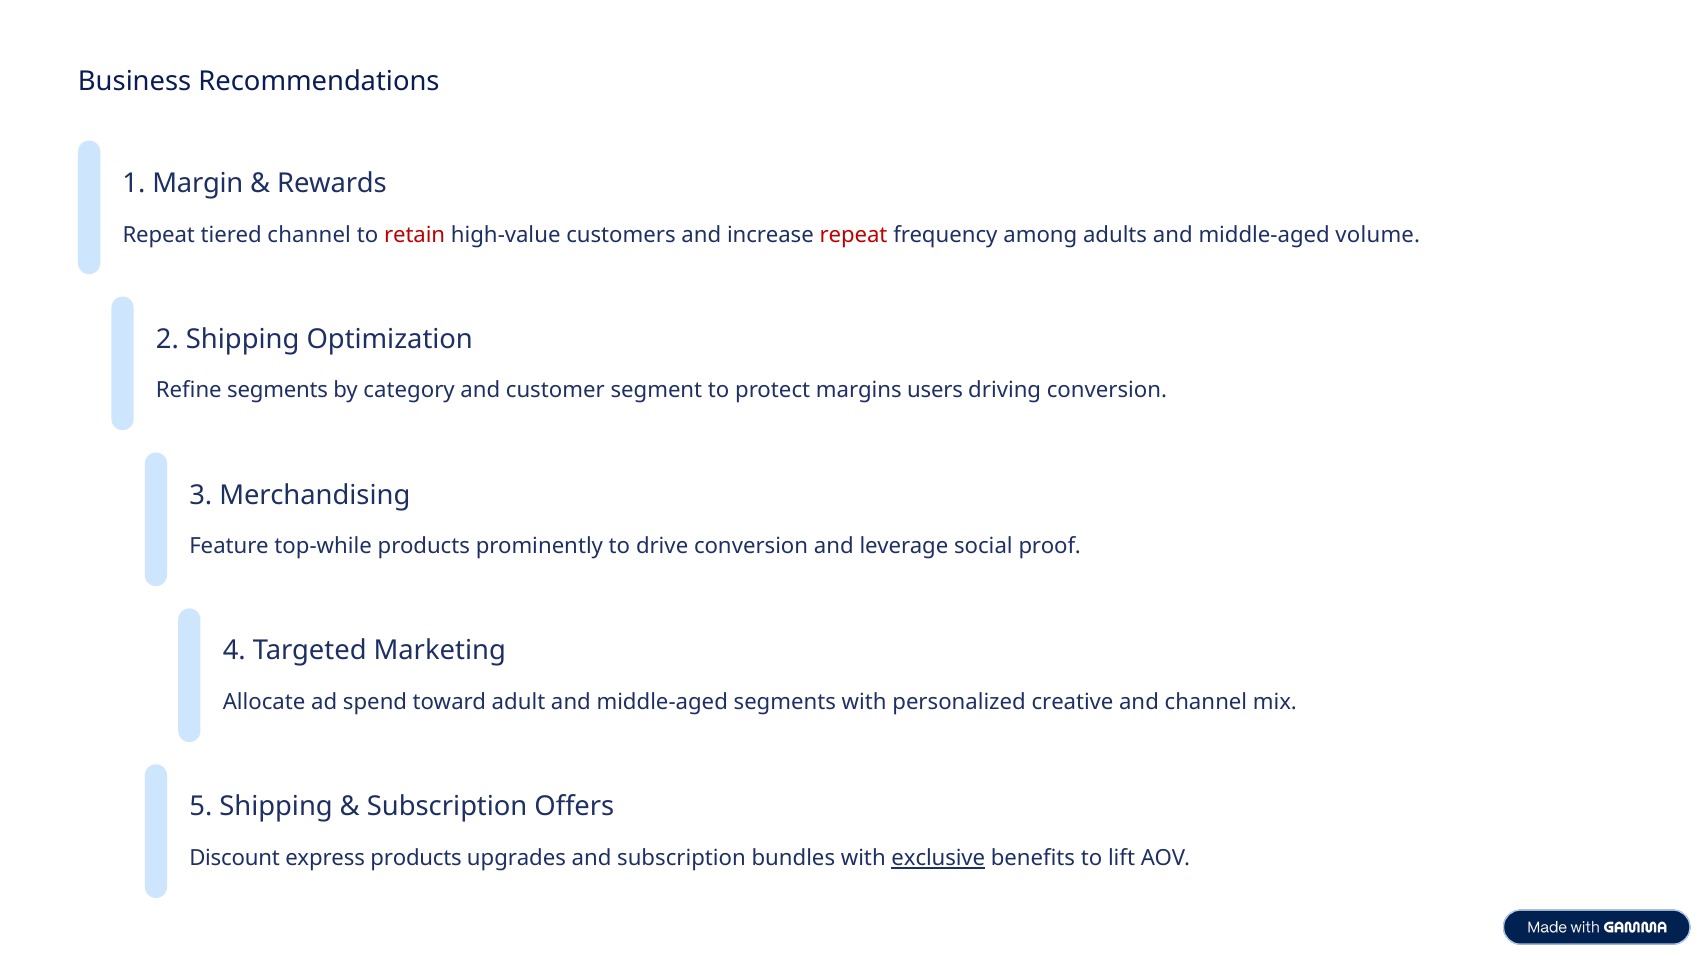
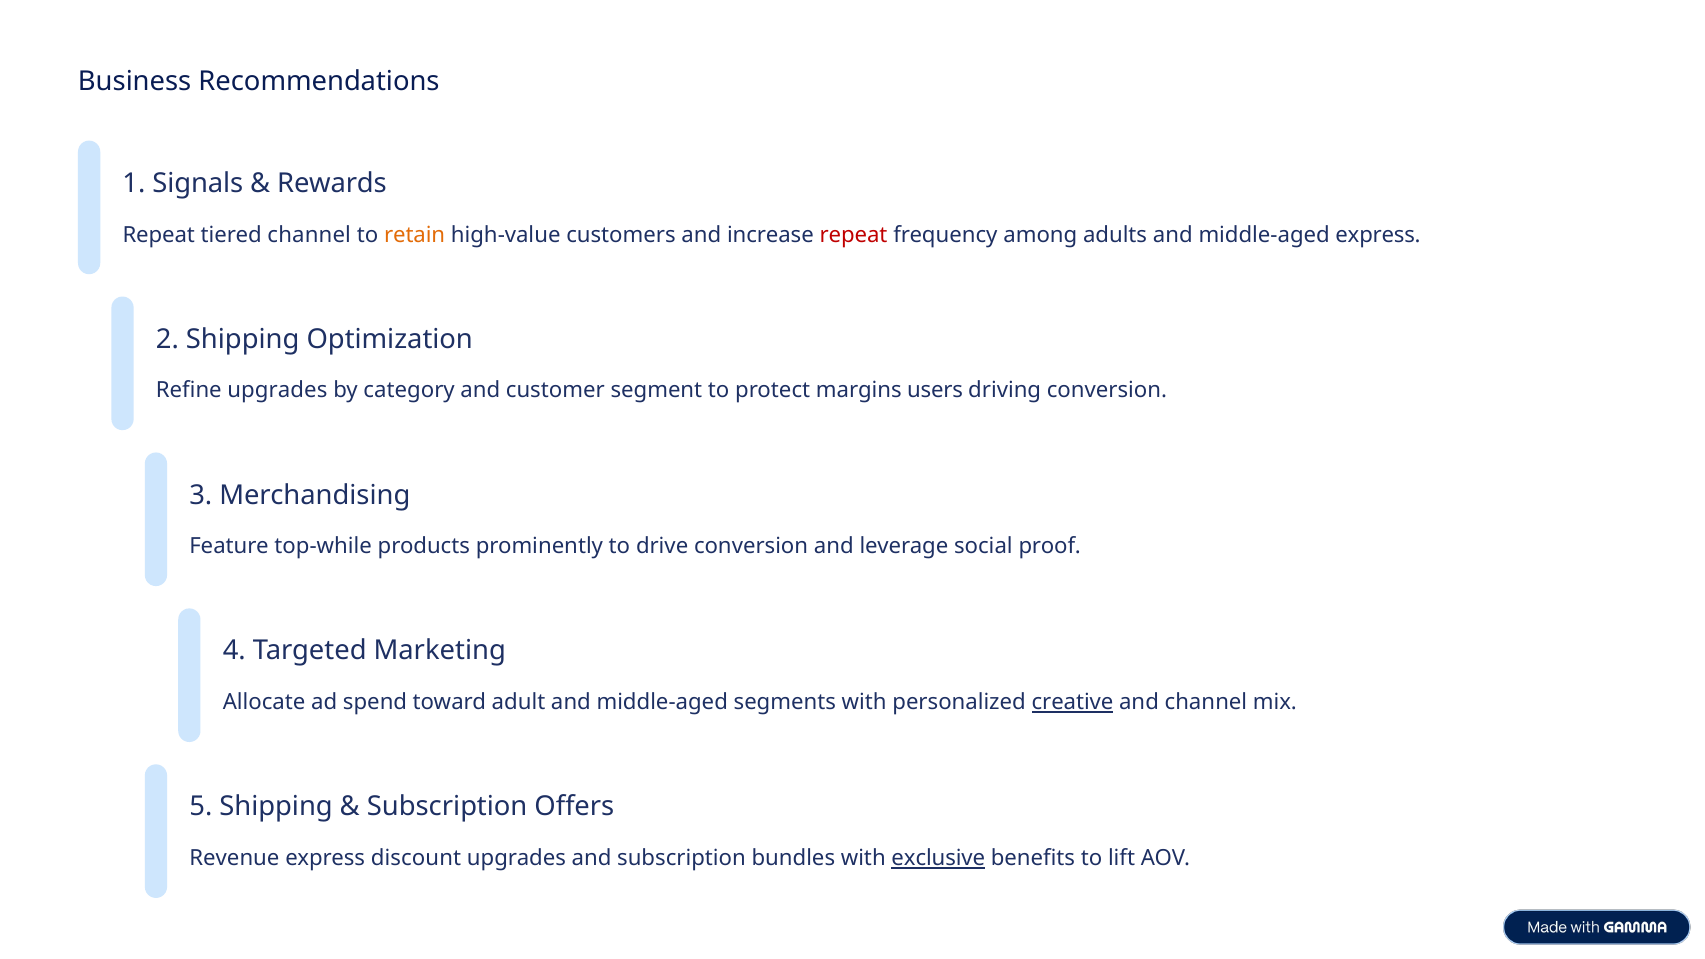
Margin: Margin -> Signals (198, 183)
retain colour: red -> orange (415, 235)
middle-aged volume: volume -> express (1378, 235)
Refine segments: segments -> upgrades (277, 391)
creative underline: none -> present (1072, 703)
Discount: Discount -> Revenue (234, 859)
express products: products -> discount (416, 859)
